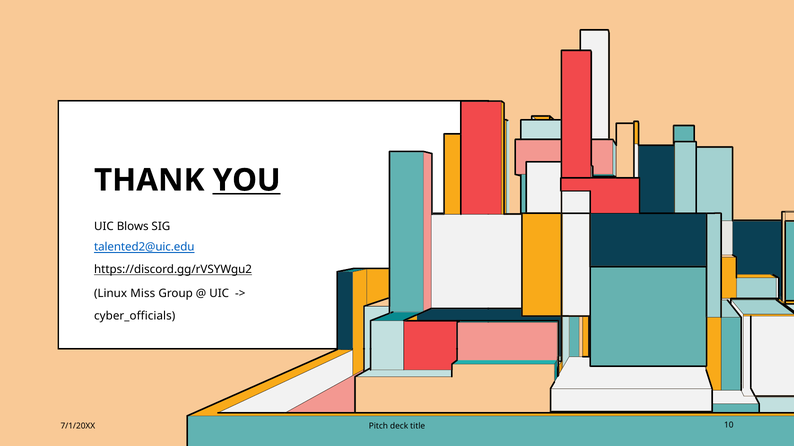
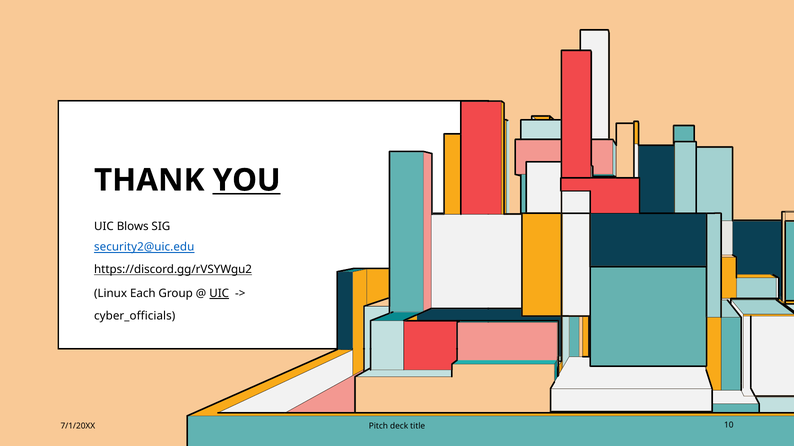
talented2@uic.edu: talented2@uic.edu -> security2@uic.edu (144, 247)
Miss: Miss -> Each (143, 294)
UIC underline: none -> present (219, 294)
